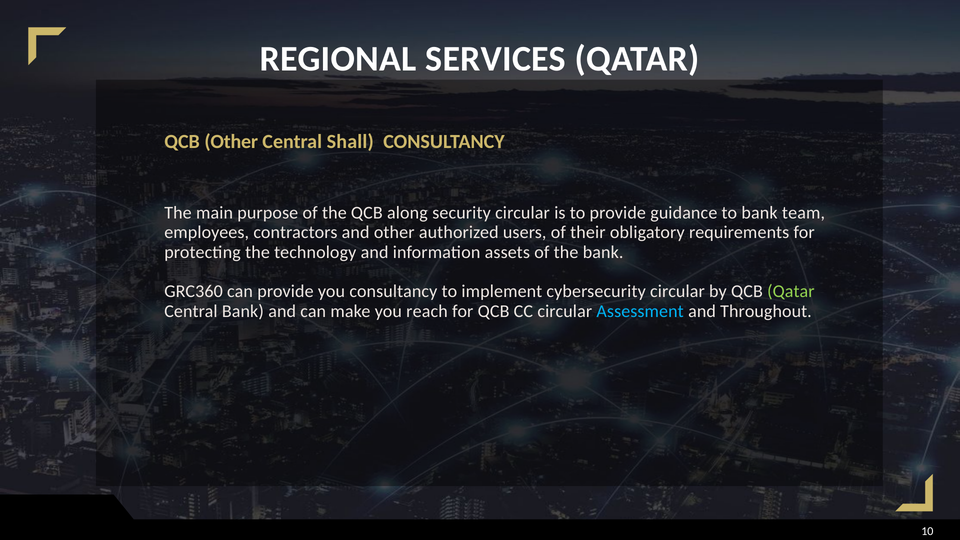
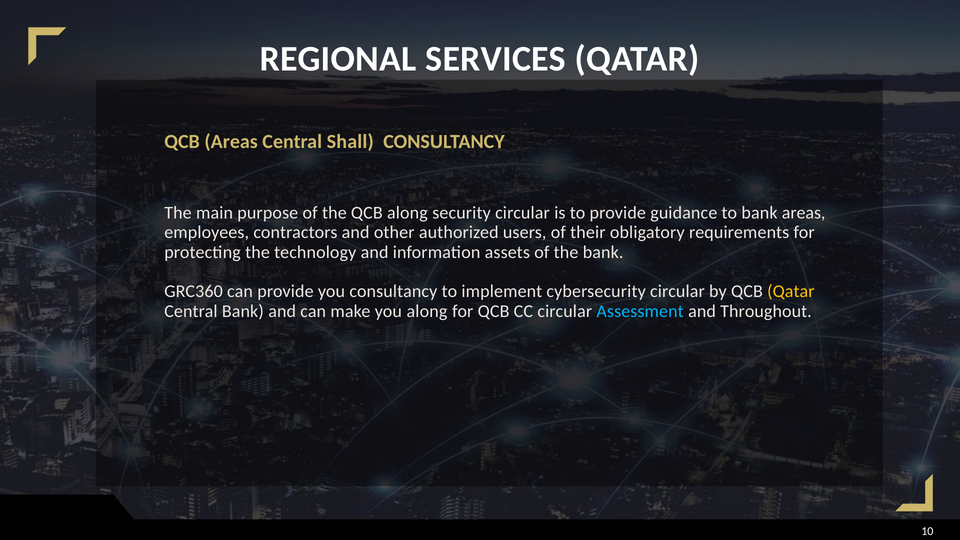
QCB Other: Other -> Areas (231, 142)
bank team: team -> areas (804, 213)
Qatar colour: light green -> yellow (791, 291)
you reach: reach -> along (427, 311)
